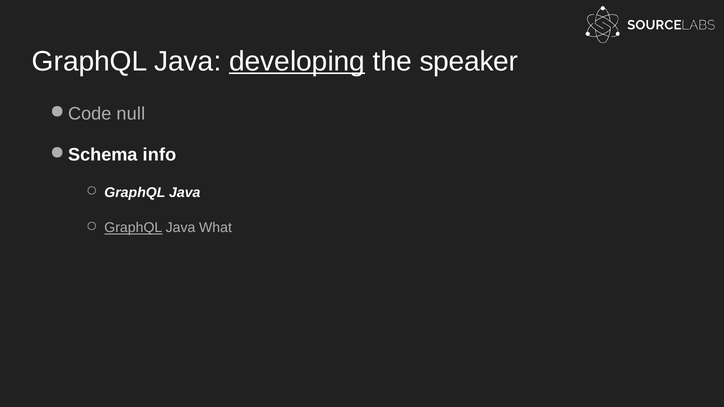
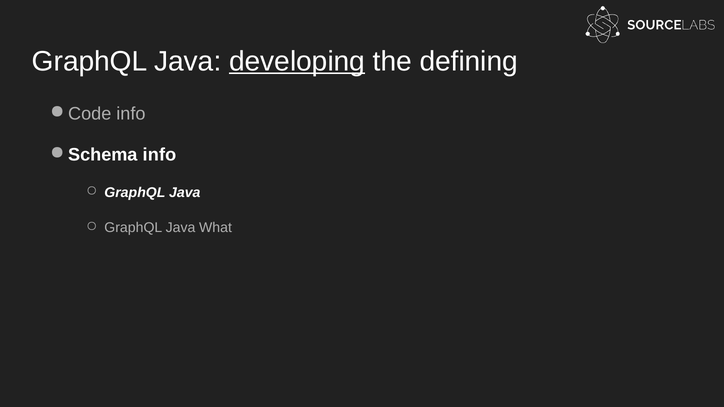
speaker: speaker -> defining (469, 61)
null: null -> info (131, 114)
GraphQL underline: present -> none (133, 228)
